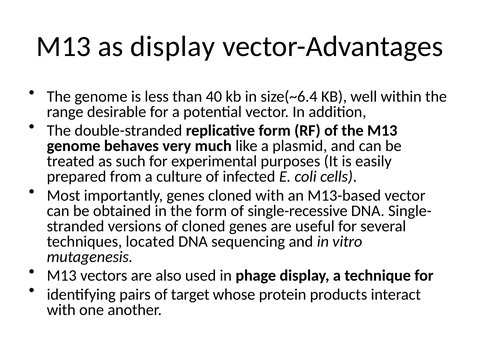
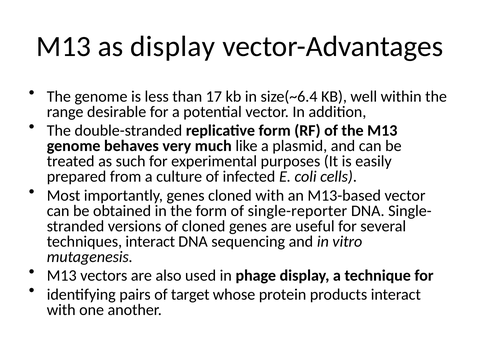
40: 40 -> 17 (214, 96)
single-recessive: single-recessive -> single-reporter (297, 211)
techniques located: located -> interact (150, 242)
